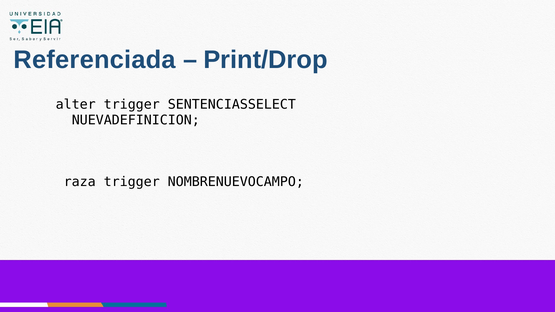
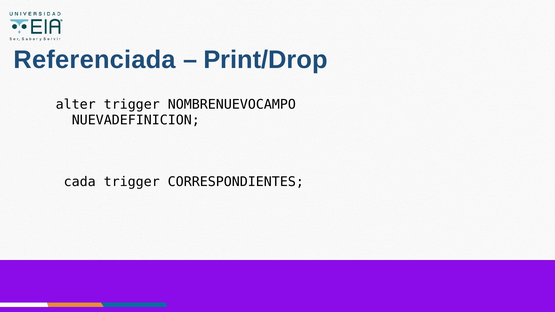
SENTENCIASSELECT: SENTENCIASSELECT -> NOMBRENUEVOCAMPO (232, 104)
raza: raza -> cada (80, 182)
NOMBRENUEVOCAMPO: NOMBRENUEVOCAMPO -> CORRESPONDIENTES (236, 182)
